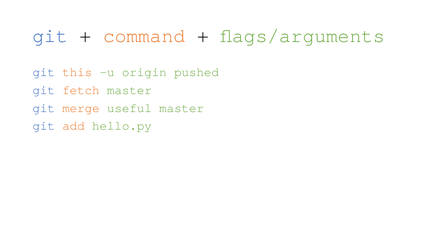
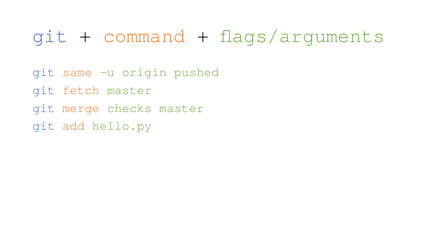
this: this -> same (77, 72)
useful: useful -> checks (129, 108)
